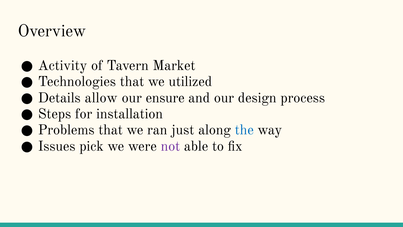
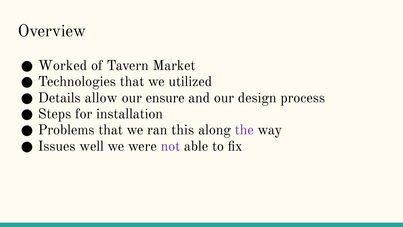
Activity: Activity -> Worked (63, 65)
just: just -> this (183, 130)
the colour: blue -> purple (244, 130)
pick: pick -> well (92, 146)
